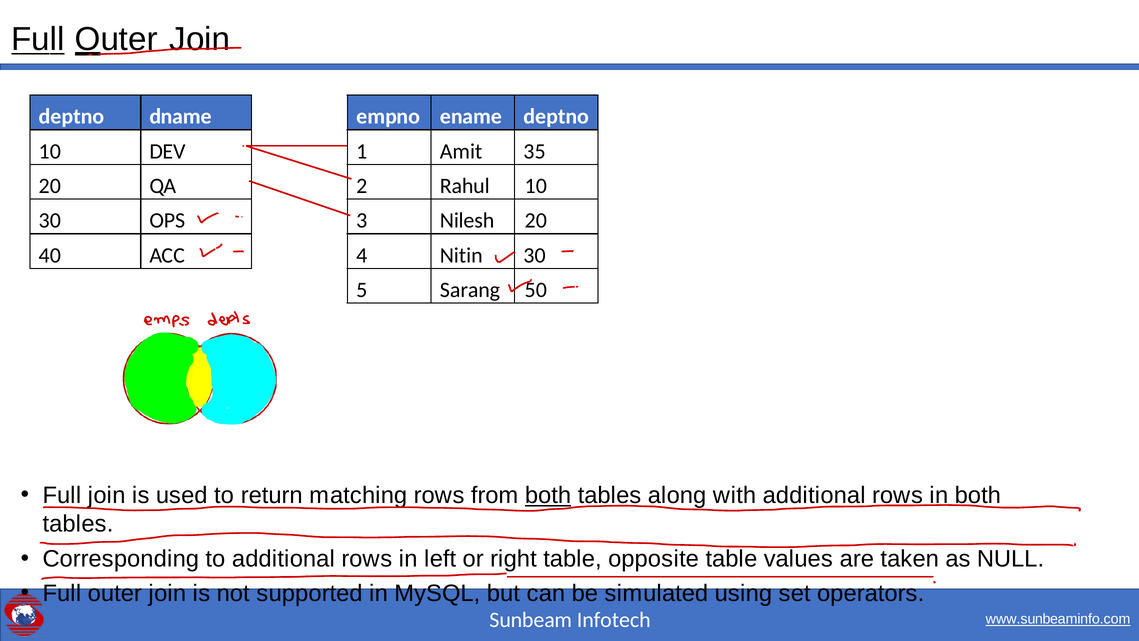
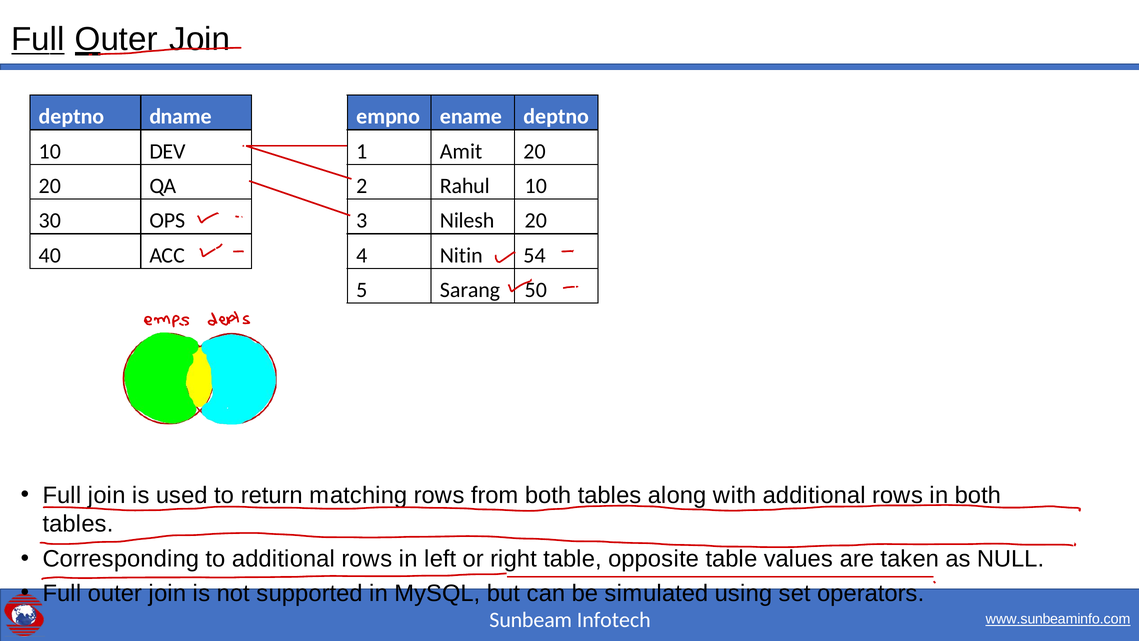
Amit 35: 35 -> 20 (535, 151)
Nitin 30: 30 -> 54 (535, 255)
both underline: present -> none (548, 495)
